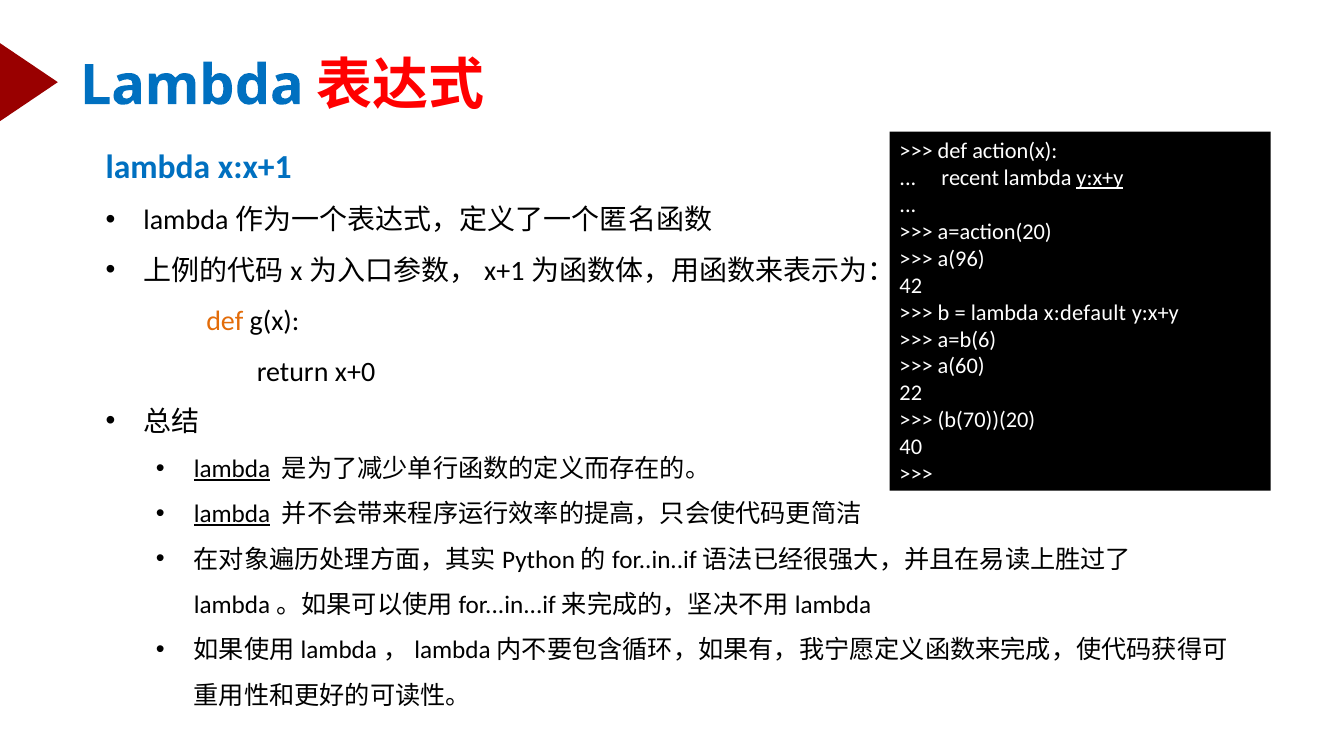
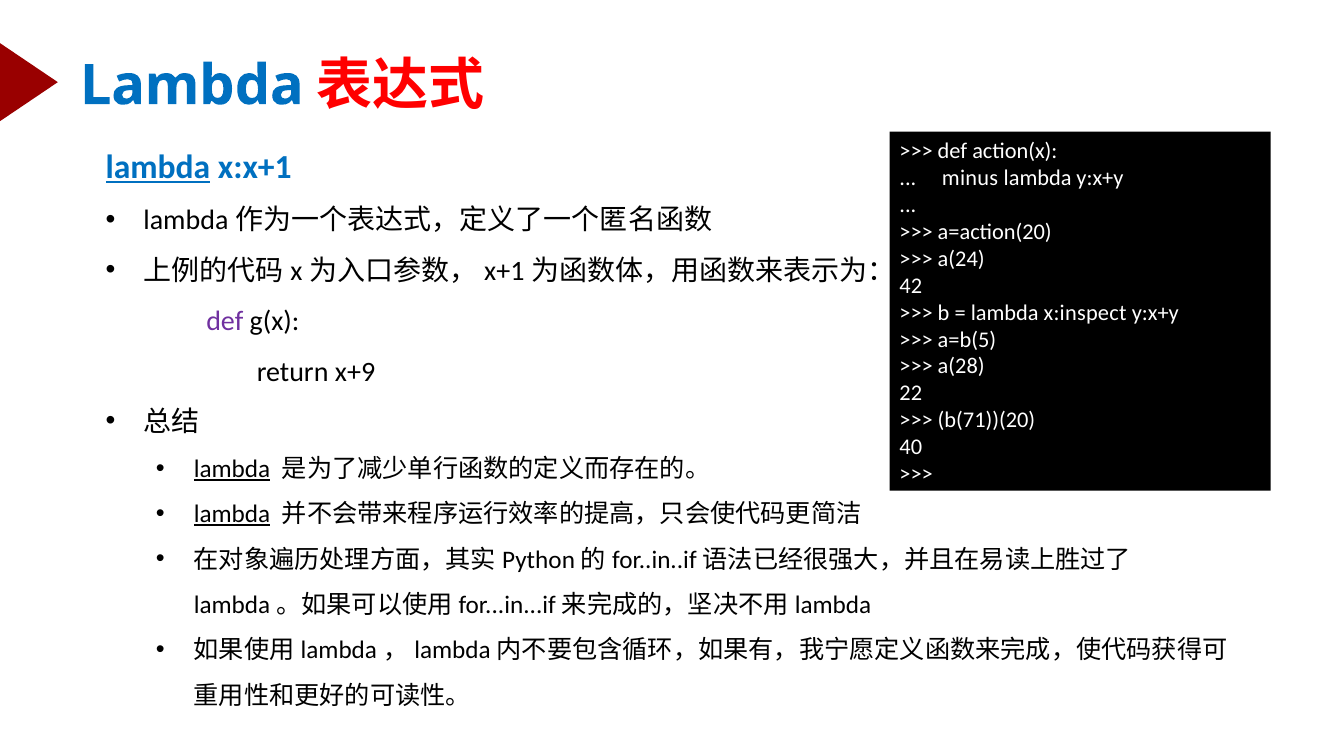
lambda underline: none -> present (158, 167)
recent: recent -> minus (970, 178)
y:x+y underline: present -> none (1100, 178)
a(96: a(96 -> a(24 (961, 259)
x:default: x:default -> x:inspect (1085, 313)
def colour: orange -> purple (225, 321)
a=b(6: a=b(6 -> a=b(5 (967, 340)
a(60: a(60 -> a(28 (961, 366)
x+0: x+0 -> x+9 (355, 372)
b(70))(20: b(70))(20 -> b(71))(20 (986, 420)
